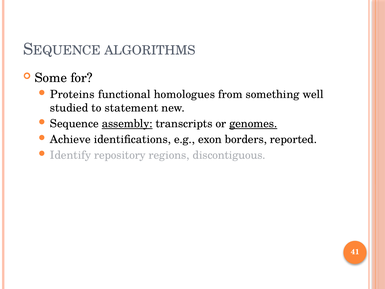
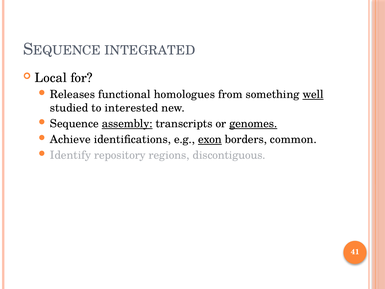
ALGORITHMS: ALGORITHMS -> INTEGRATED (150, 50)
Some: Some -> Local (51, 78)
Proteins: Proteins -> Releases (72, 94)
well underline: none -> present (313, 94)
statement: statement -> interested (131, 108)
exon underline: none -> present (210, 139)
reported: reported -> common (293, 139)
